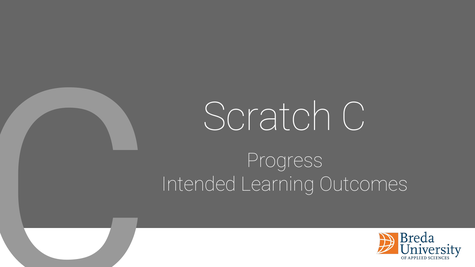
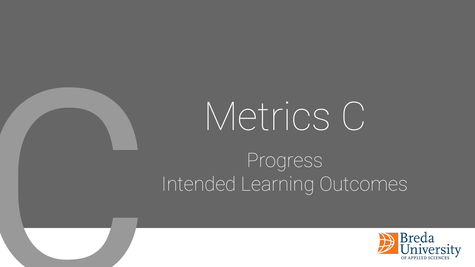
Scratch: Scratch -> Metrics (267, 117)
